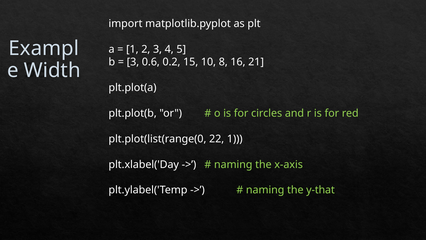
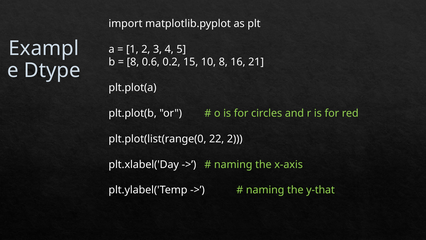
3: 3 -> 8 (133, 62)
Width: Width -> Dtype (52, 70)
22 1: 1 -> 2 (235, 139)
